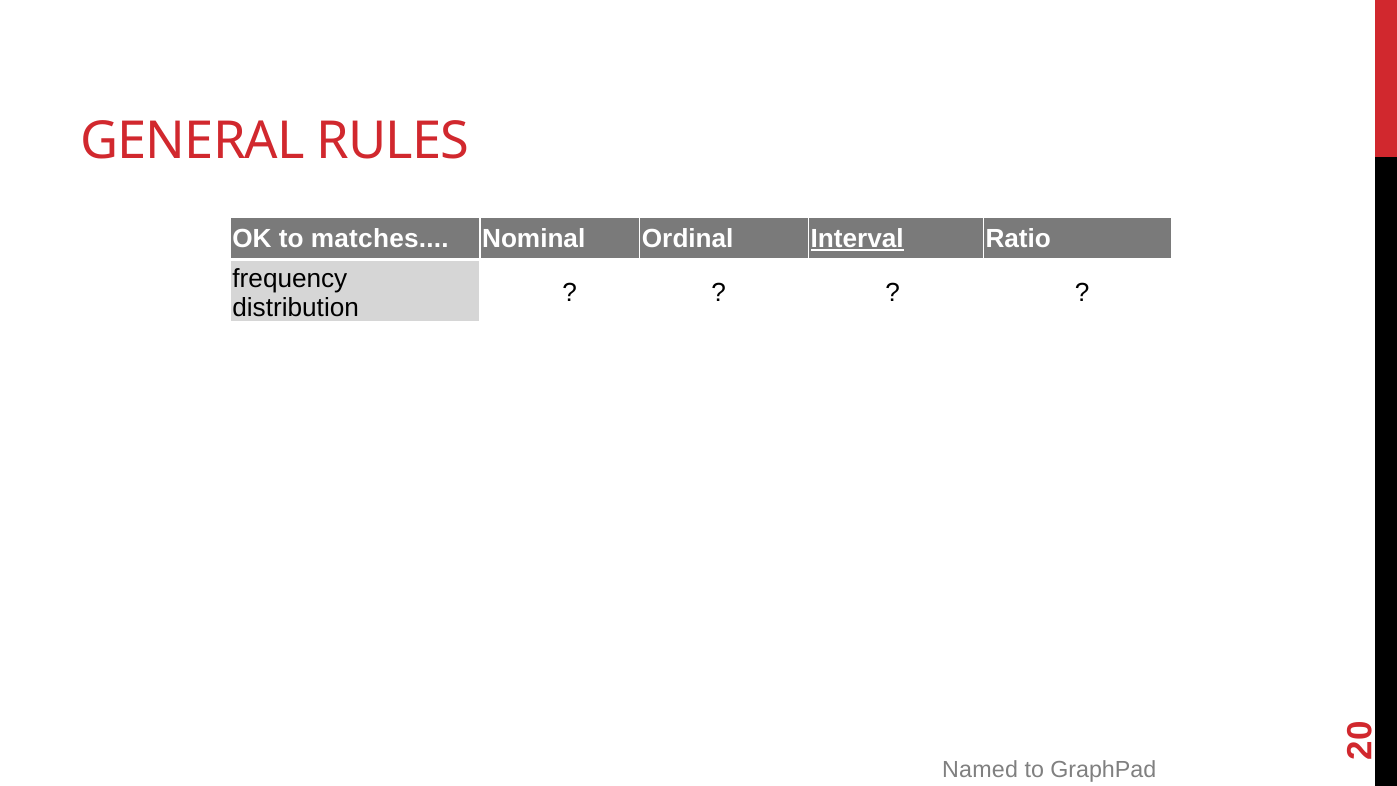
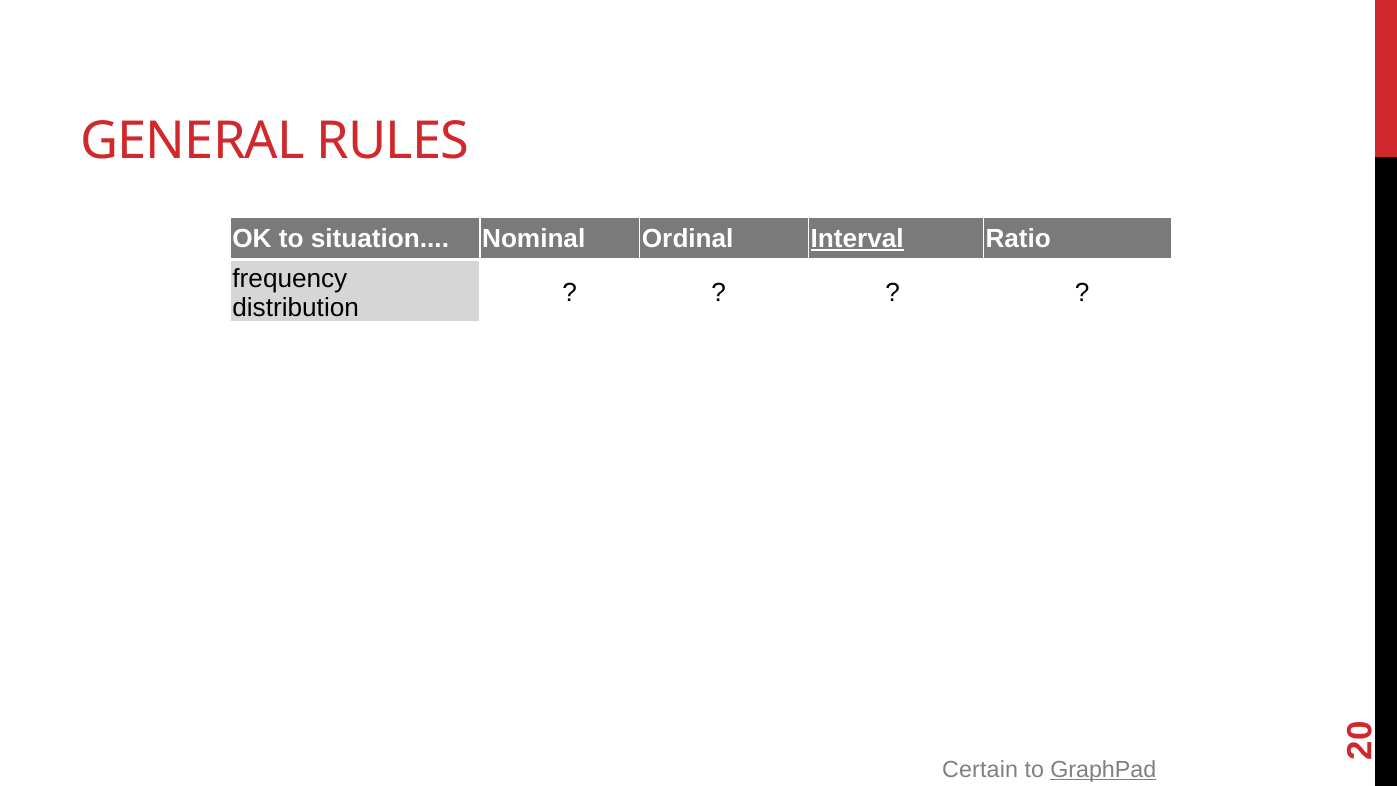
matches: matches -> situation (380, 239)
Named: Named -> Certain (980, 769)
GraphPad underline: none -> present (1103, 769)
